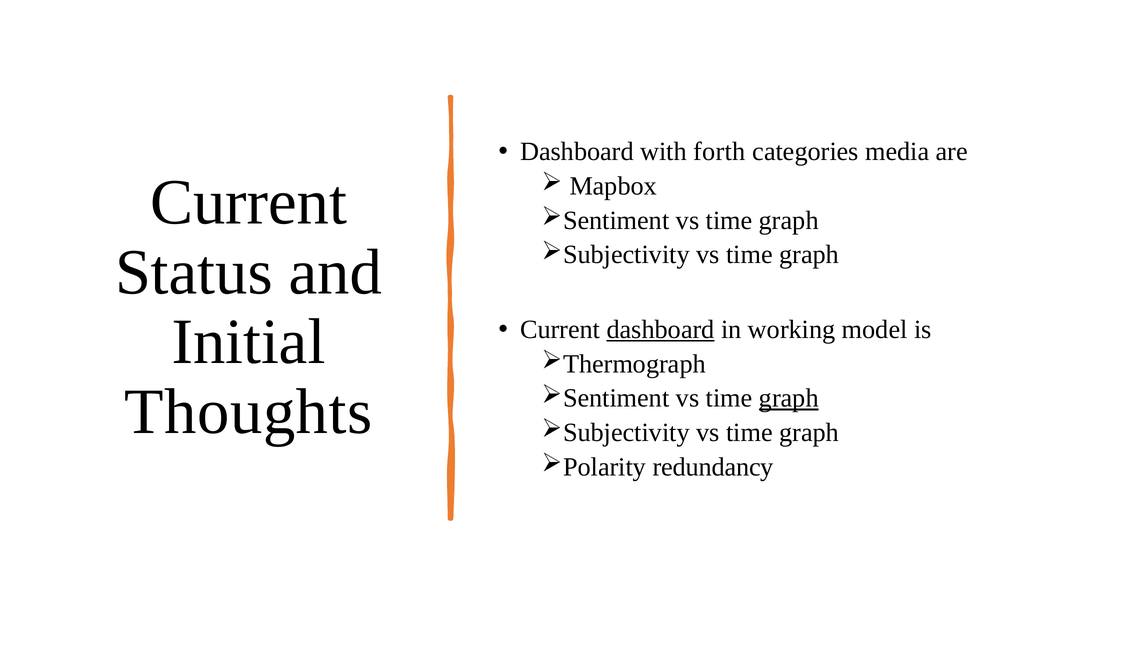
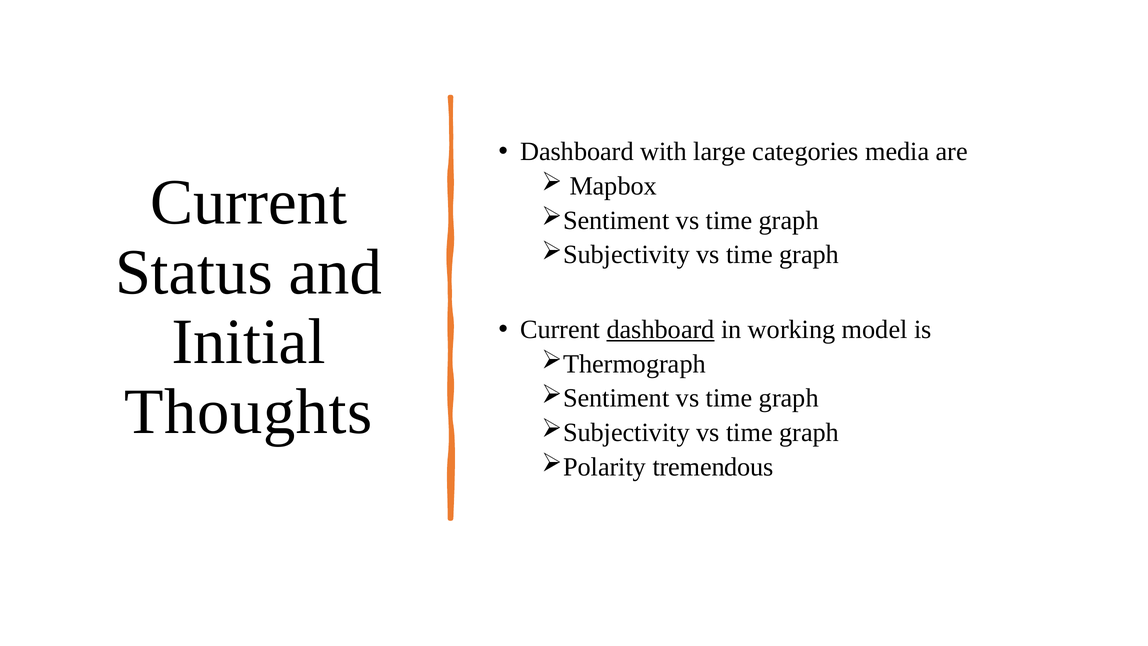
forth: forth -> large (720, 152)
graph underline: present -> none (789, 398)
redundancy: redundancy -> tremendous (713, 467)
